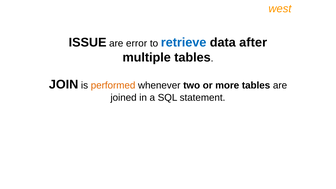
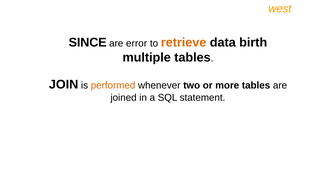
ISSUE: ISSUE -> SINCE (88, 42)
retrieve colour: blue -> orange (184, 42)
after: after -> birth (253, 42)
